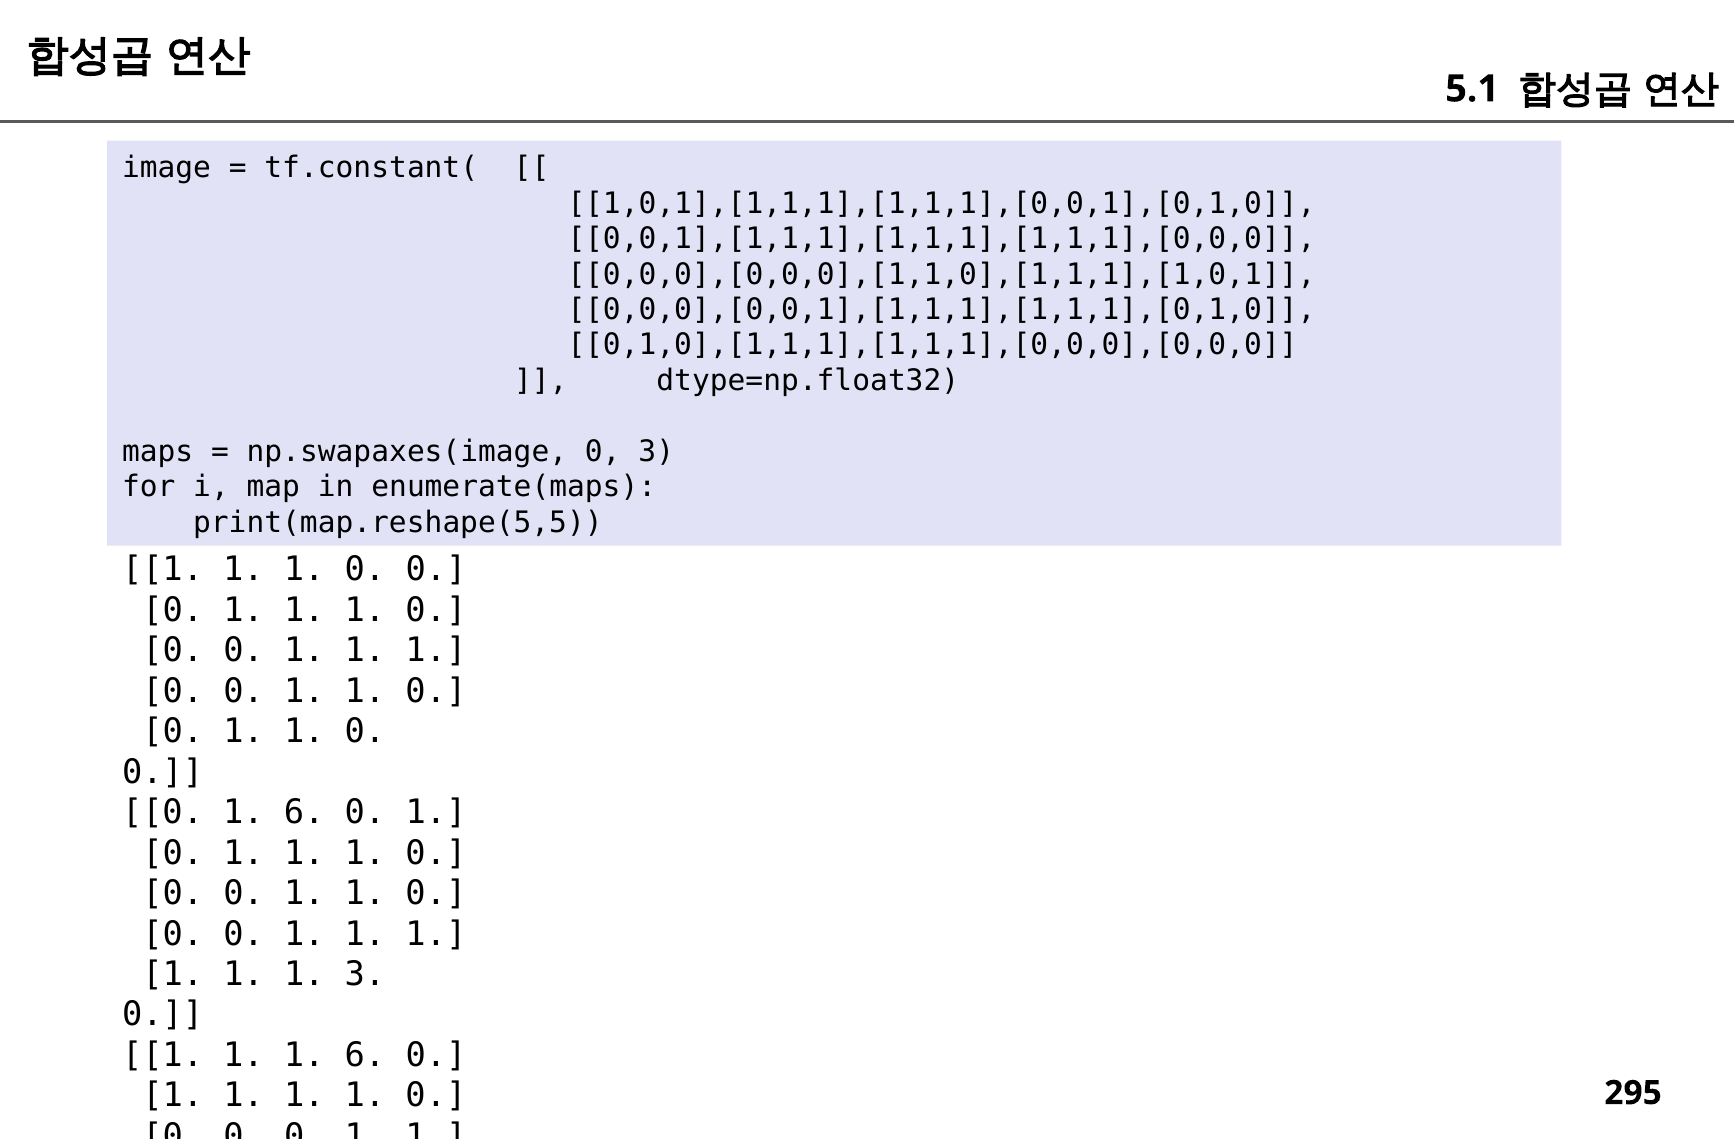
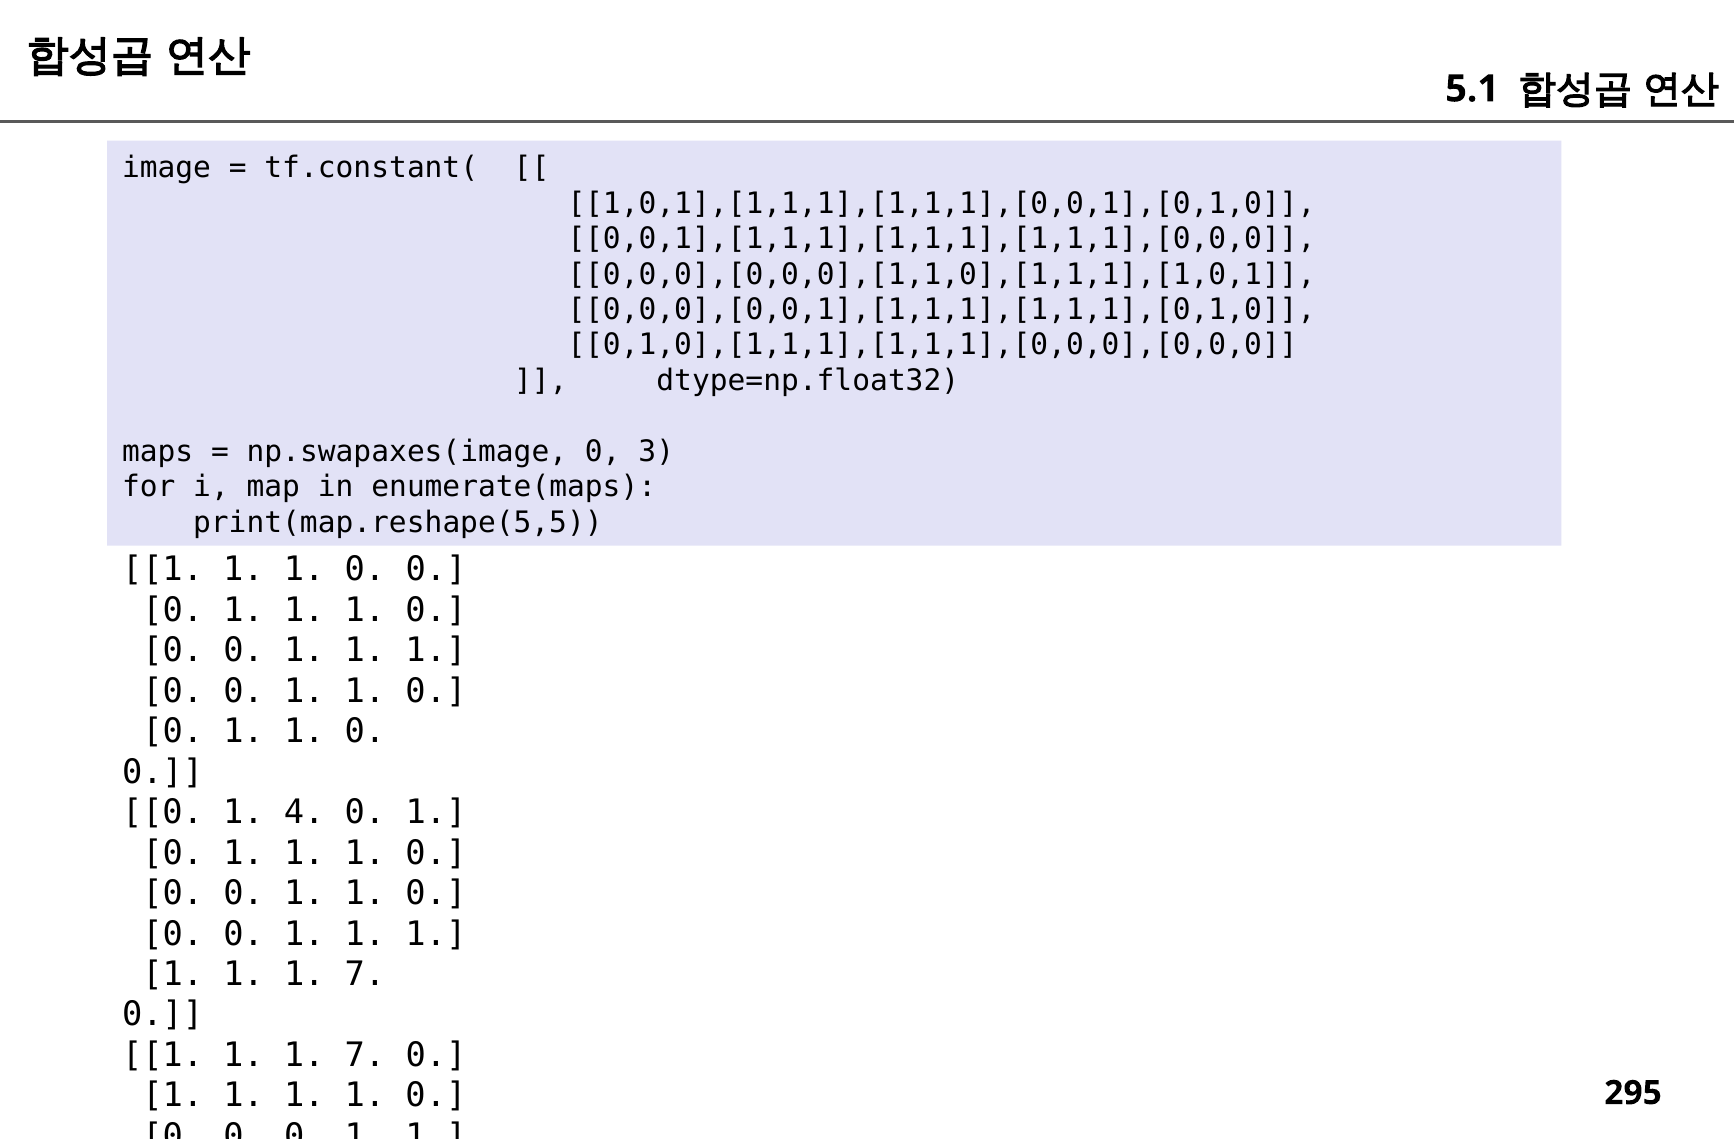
0 1 6: 6 -> 4 (304, 812)
3: 3 -> 7 (365, 974)
6: 6 -> 7 (365, 1055)
